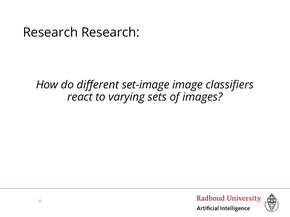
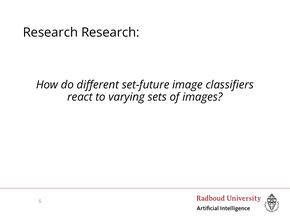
set-image: set-image -> set-future (146, 85)
